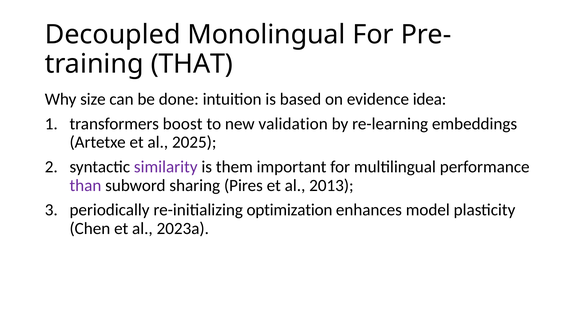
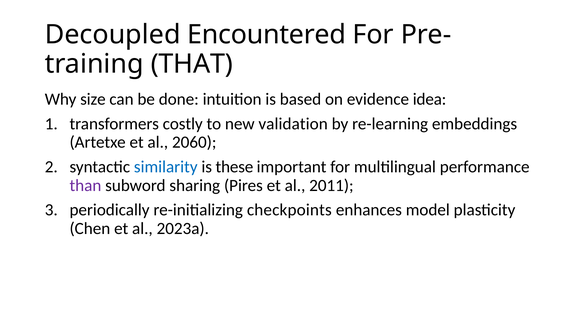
Monolingual: Monolingual -> Encountered (267, 35)
boost: boost -> costly (183, 124)
2025: 2025 -> 2060 (194, 142)
similarity colour: purple -> blue (166, 167)
them: them -> these (234, 167)
2013: 2013 -> 2011 (331, 185)
optimization: optimization -> checkpoints (289, 210)
